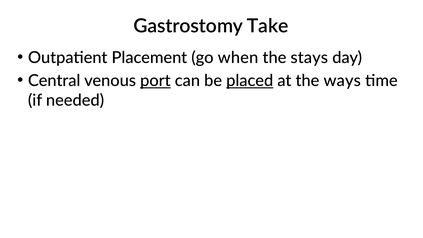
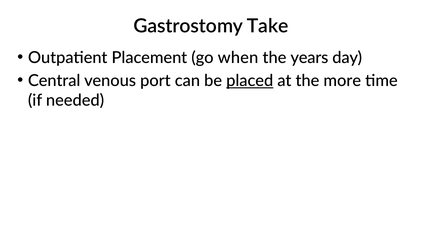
stays: stays -> years (309, 58)
port underline: present -> none (155, 81)
ways: ways -> more (342, 81)
